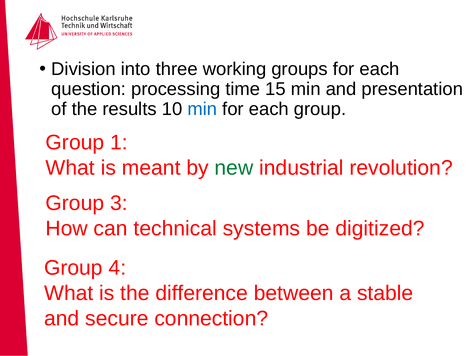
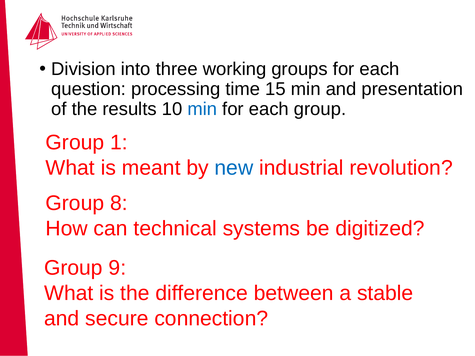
new colour: green -> blue (234, 168)
3: 3 -> 8 (119, 203)
4: 4 -> 9 (117, 268)
